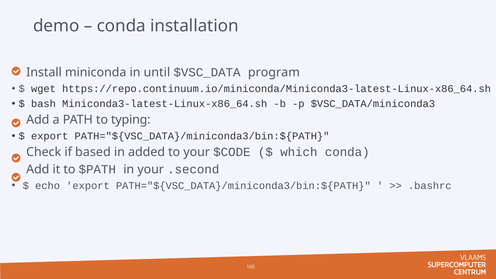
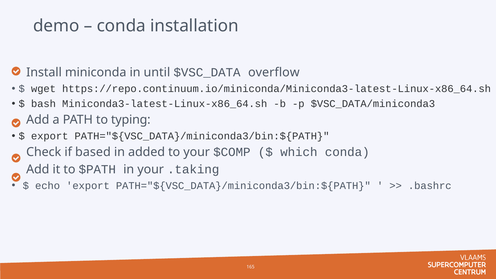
program: program -> overflow (274, 73)
$CODE: $CODE -> $COMP (232, 152)
.second: .second -> .taking (193, 169)
